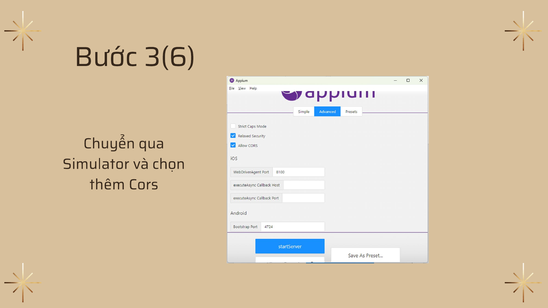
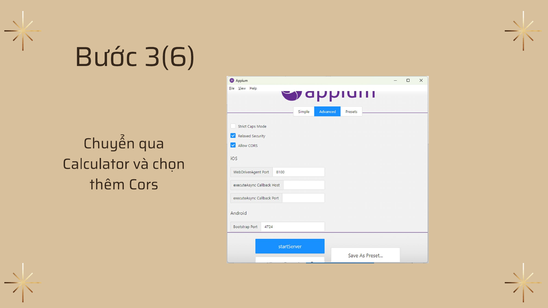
Simulator: Simulator -> Calculator (96, 164)
